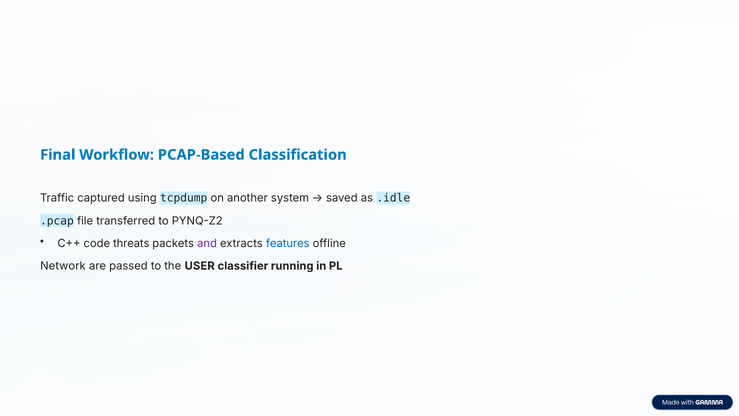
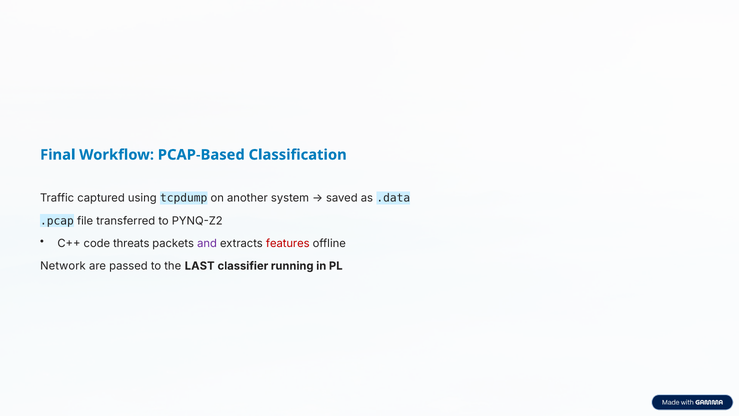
.idle: .idle -> .data (393, 198)
features colour: blue -> red (288, 243)
USER: USER -> LAST (200, 266)
